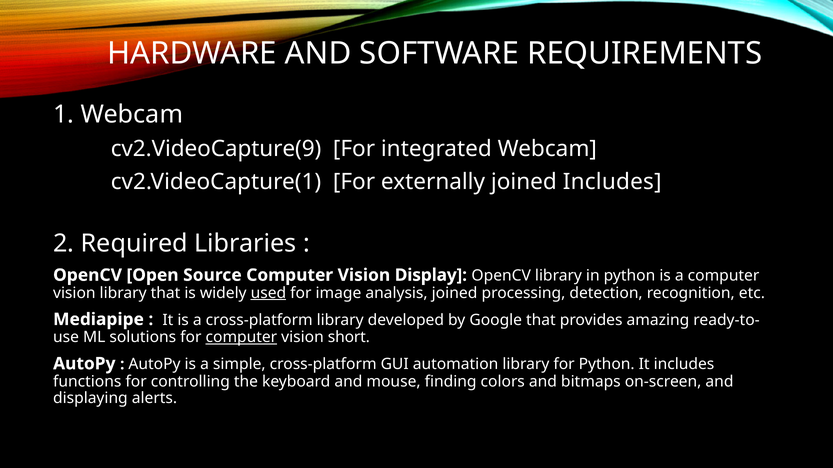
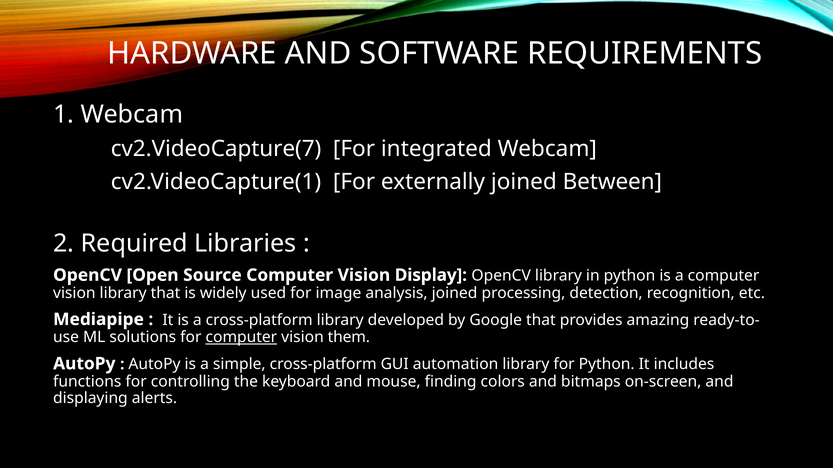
cv2.VideoCapture(9: cv2.VideoCapture(9 -> cv2.VideoCapture(7 (216, 149)
joined Includes: Includes -> Between (612, 182)
used underline: present -> none (268, 293)
short: short -> them (349, 338)
